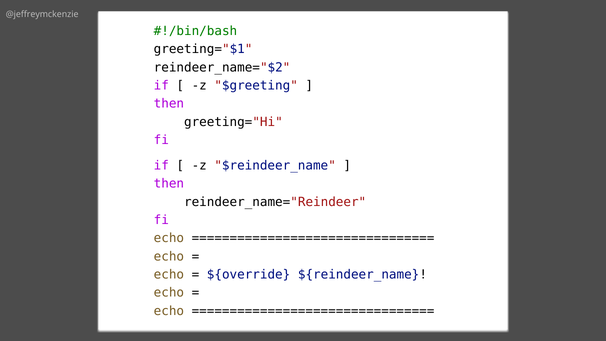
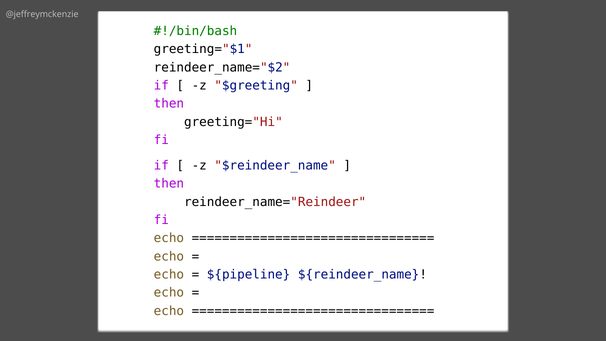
${override: ${override -> ${pipeline (249, 275)
